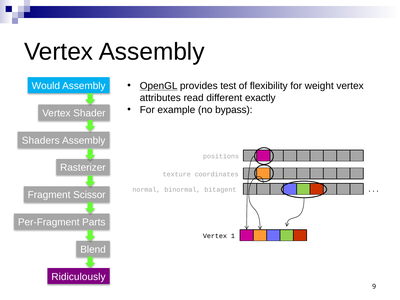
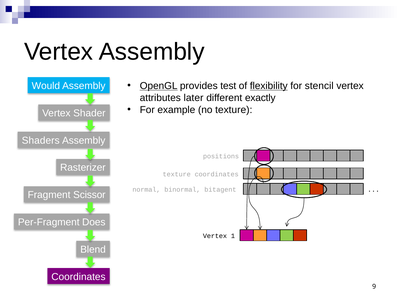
flexibility underline: none -> present (269, 86)
weight: weight -> stencil (319, 86)
read: read -> later (194, 98)
no bypass: bypass -> texture (234, 110)
Parts: Parts -> Does (94, 222)
Ridiculously: Ridiculously -> Coordinates (78, 277)
